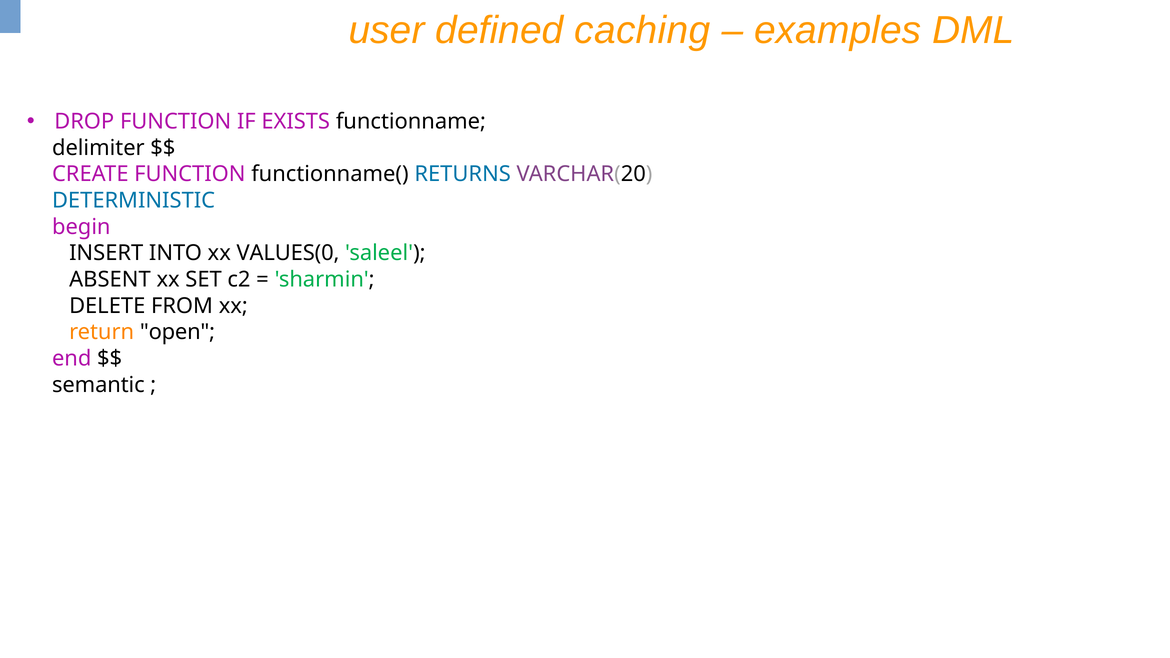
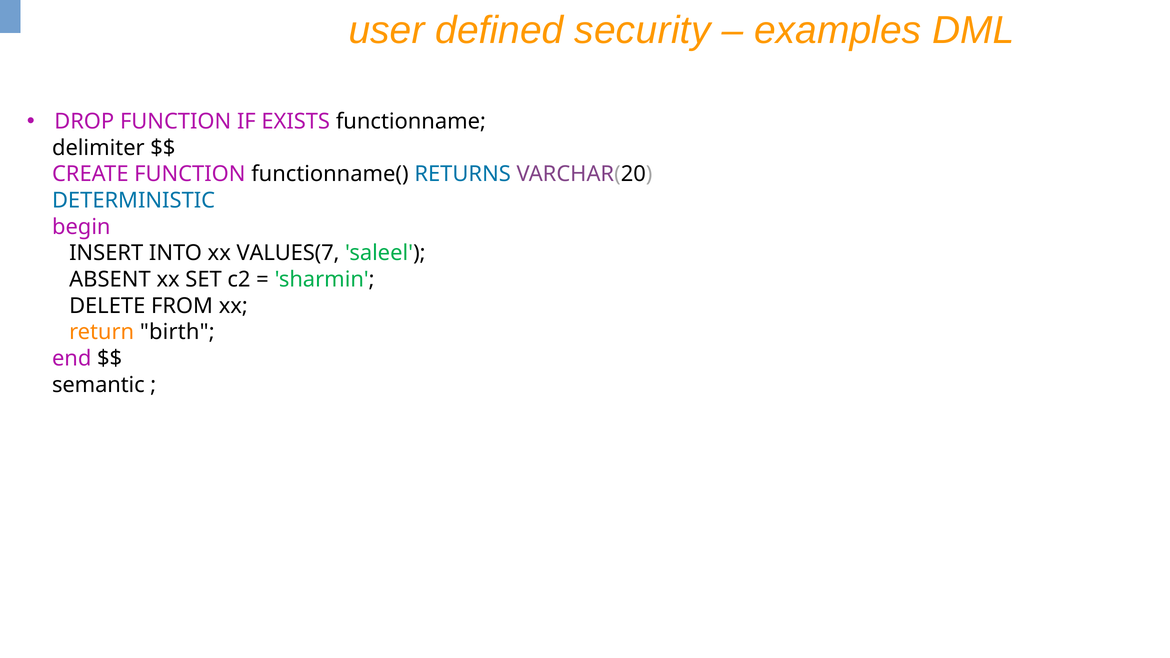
caching: caching -> security (642, 30)
VALUES(0: VALUES(0 -> VALUES(7 (288, 253)
open: open -> birth (177, 332)
